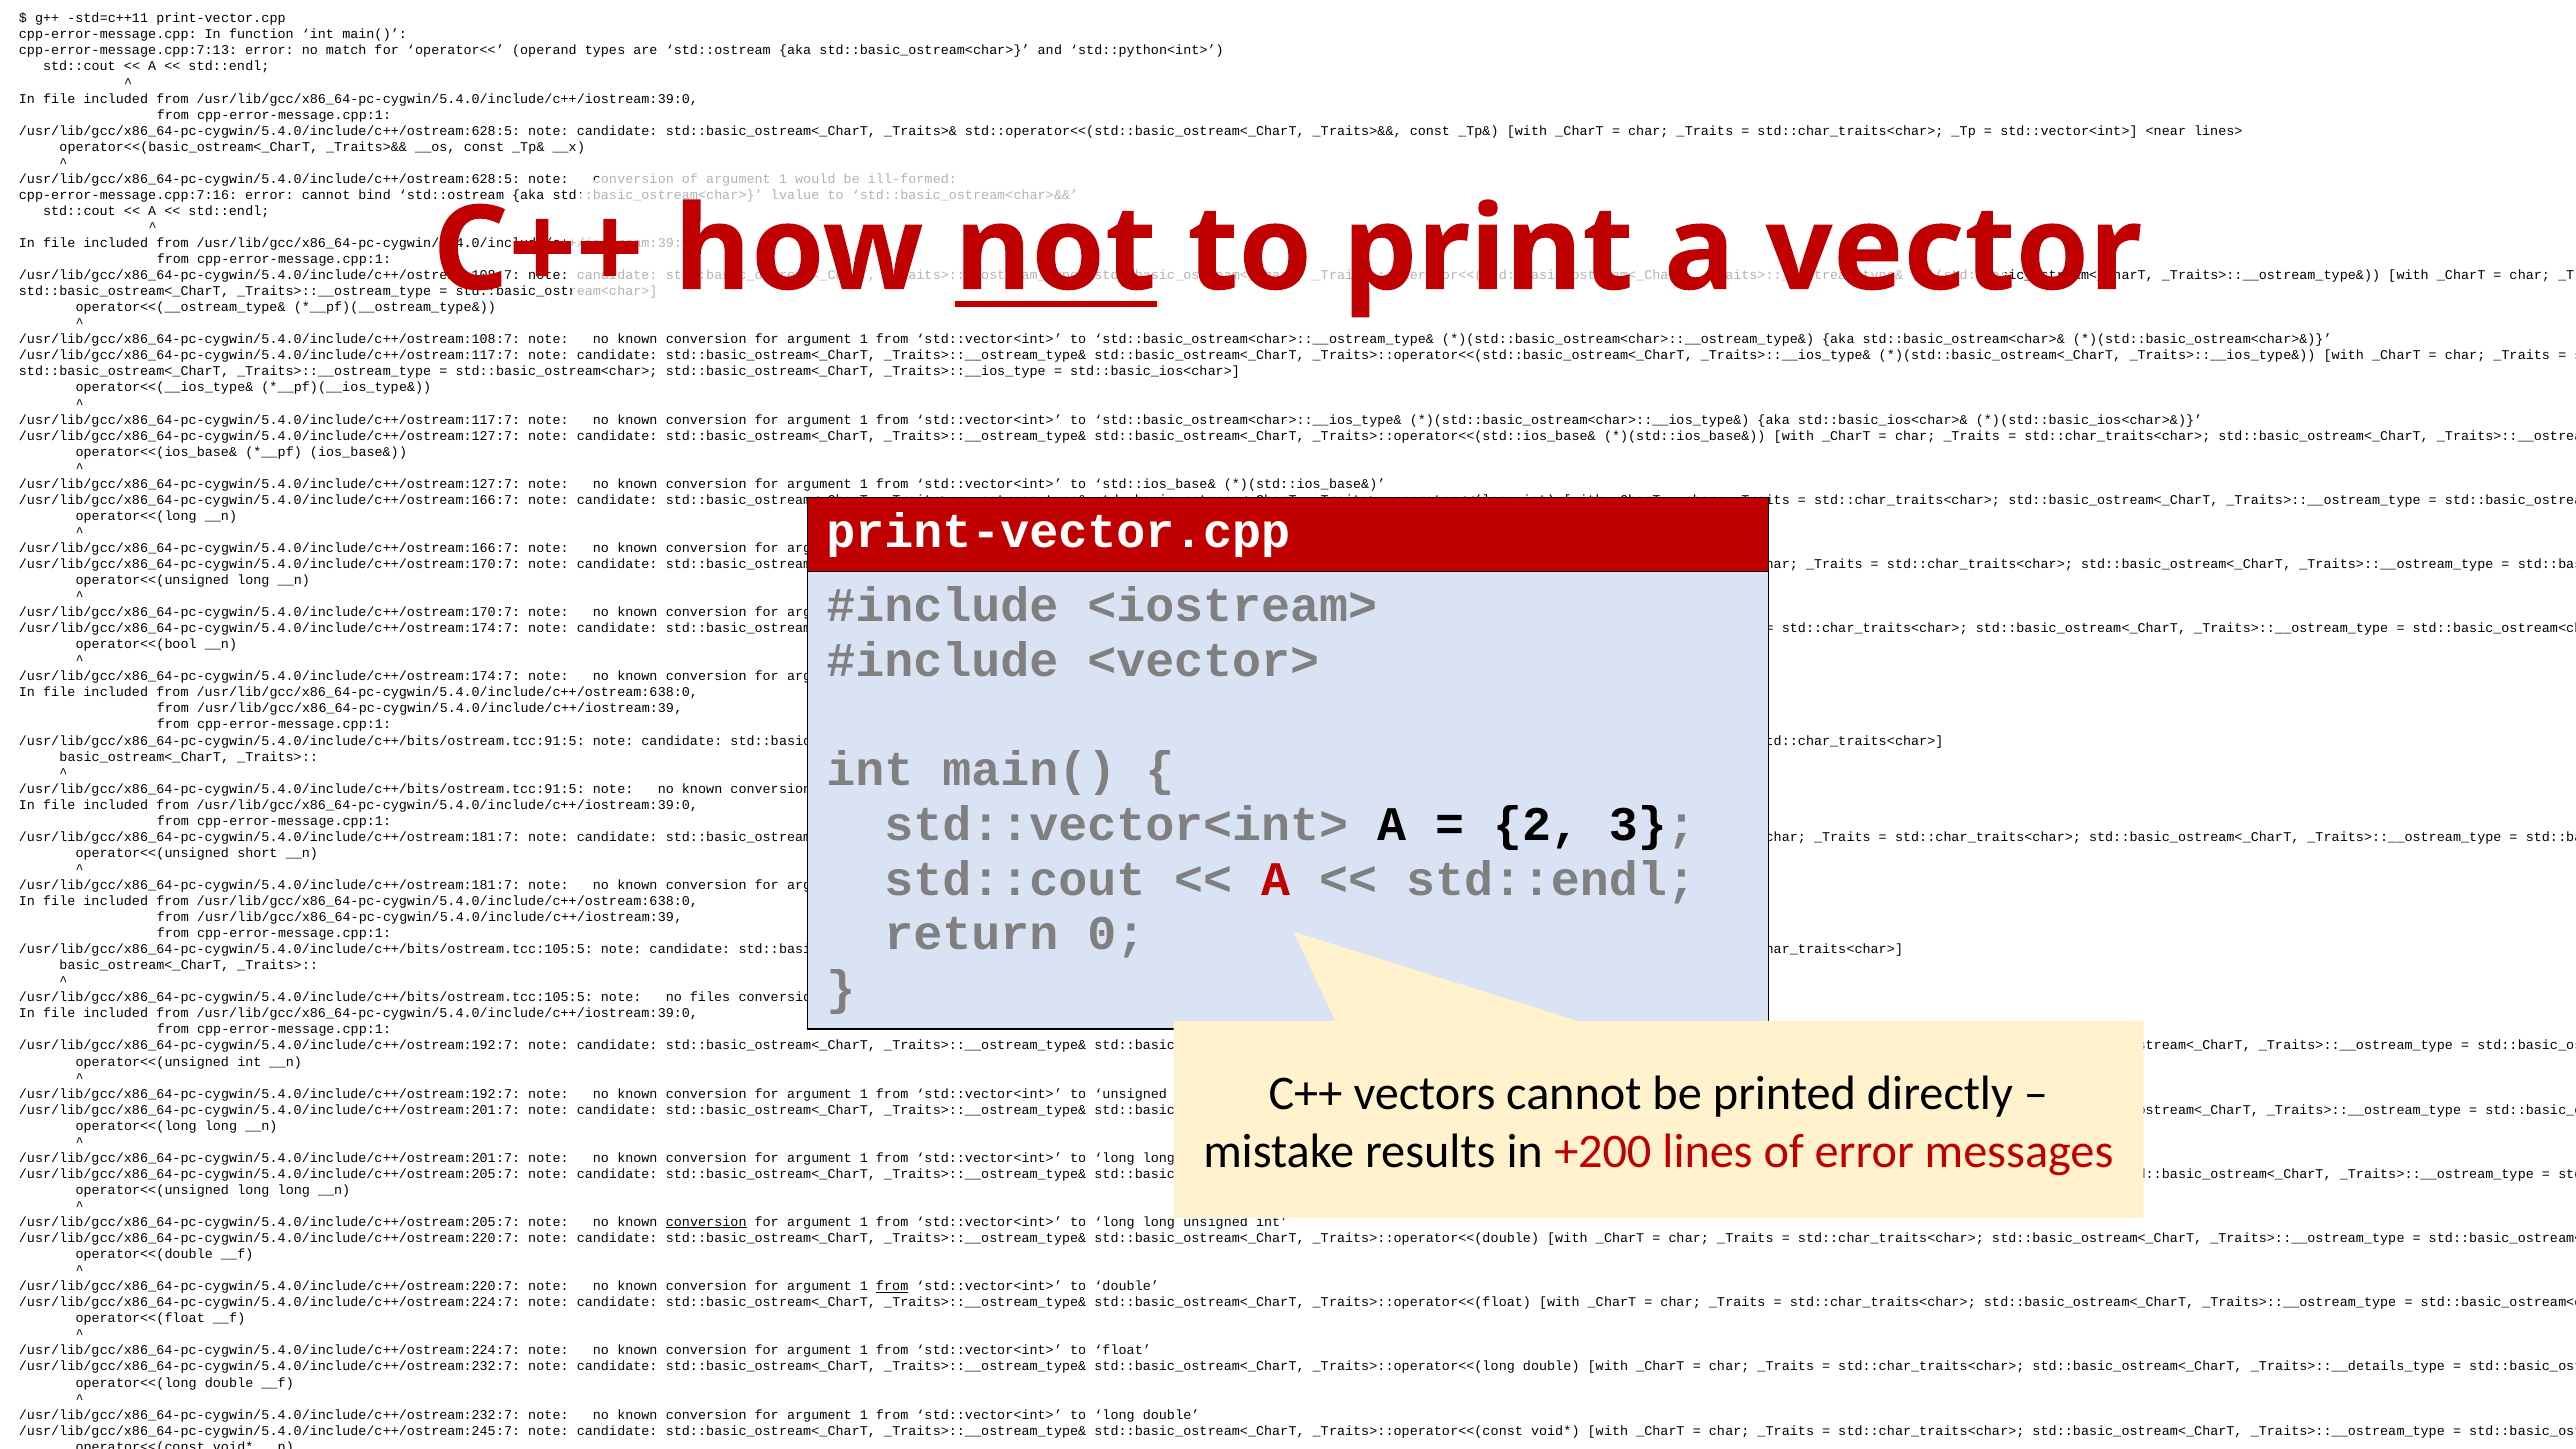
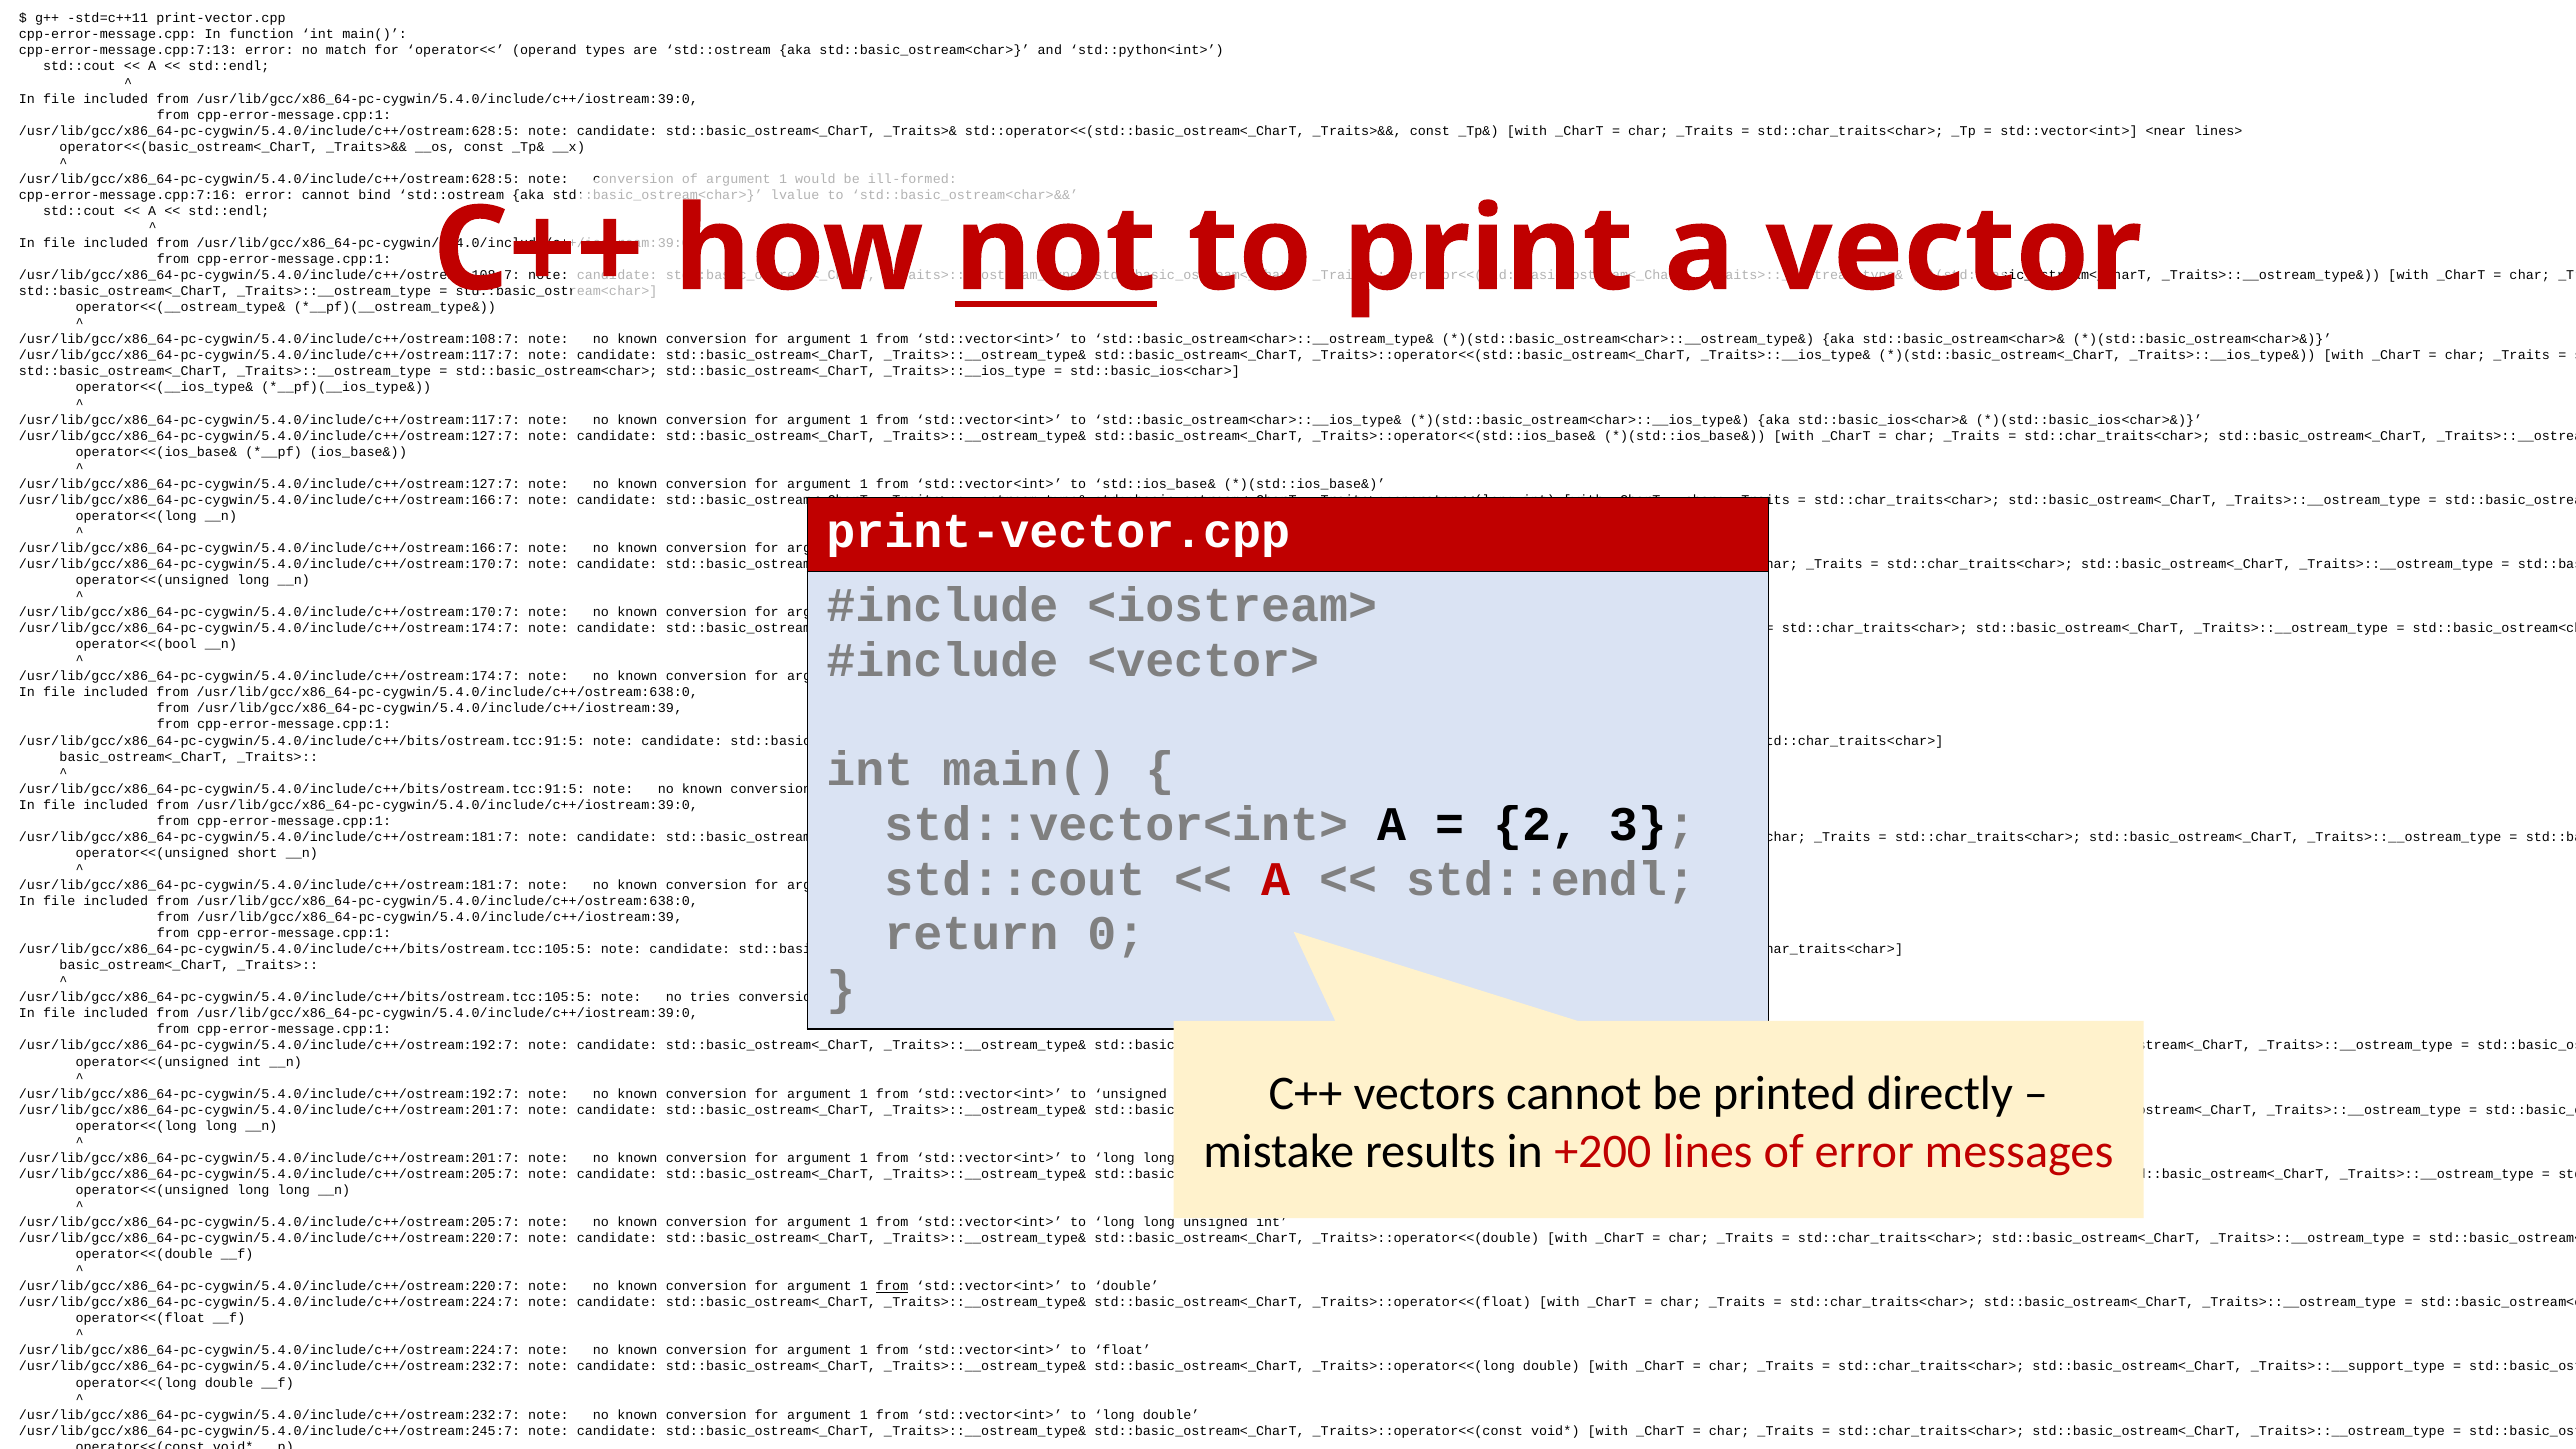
files: files -> tries (710, 997)
conversion underline: present -> none (706, 1222)
_Traits>::__details_type: _Traits>::__details_type -> _Traits>::__support_type (2348, 1367)
